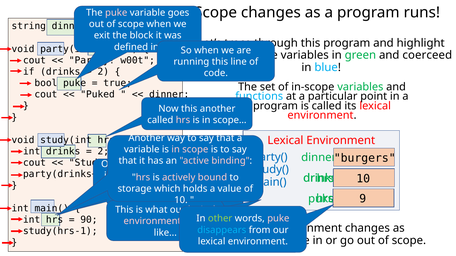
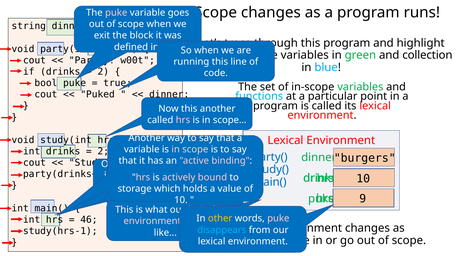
coerceed: coerceed -> collection (427, 55)
90: 90 -> 46 (89, 220)
other colour: light green -> yellow (220, 219)
